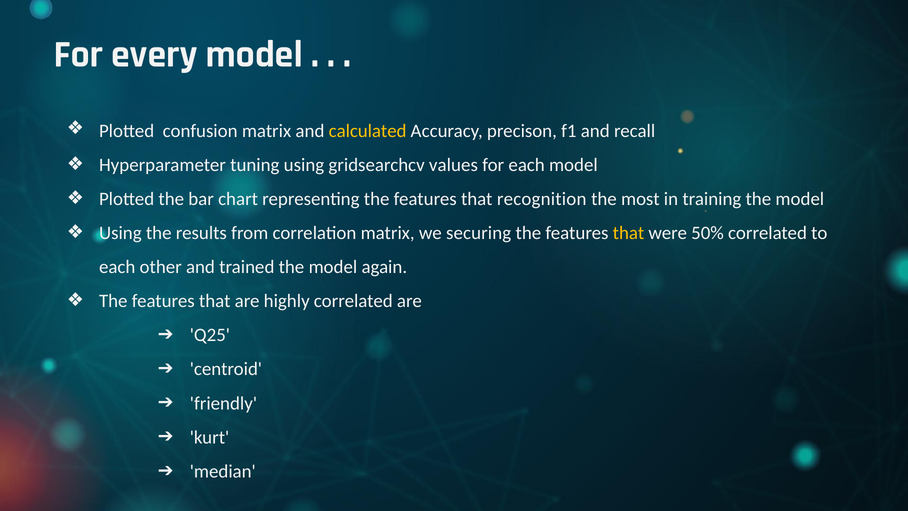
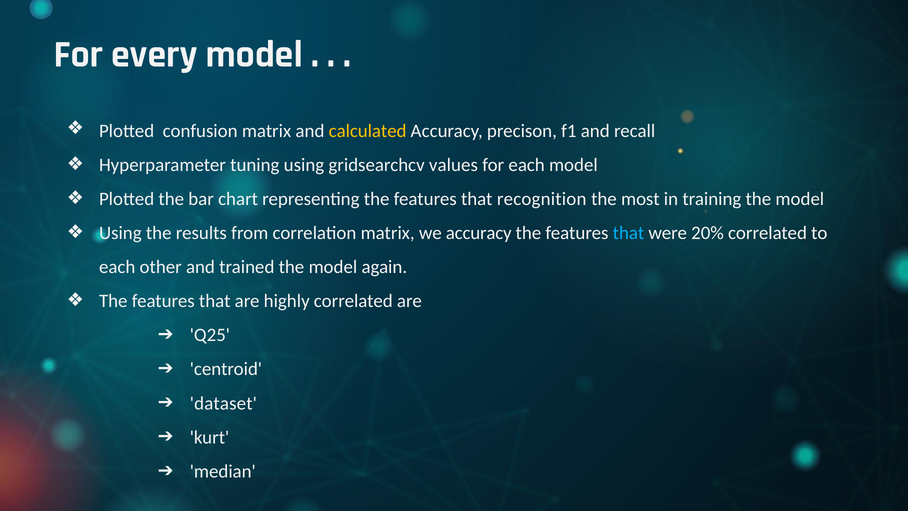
we securing: securing -> accuracy (479, 233)
that colour: yellow -> light blue (628, 233)
50%: 50% -> 20% (708, 233)
friendly: friendly -> dataset (223, 403)
